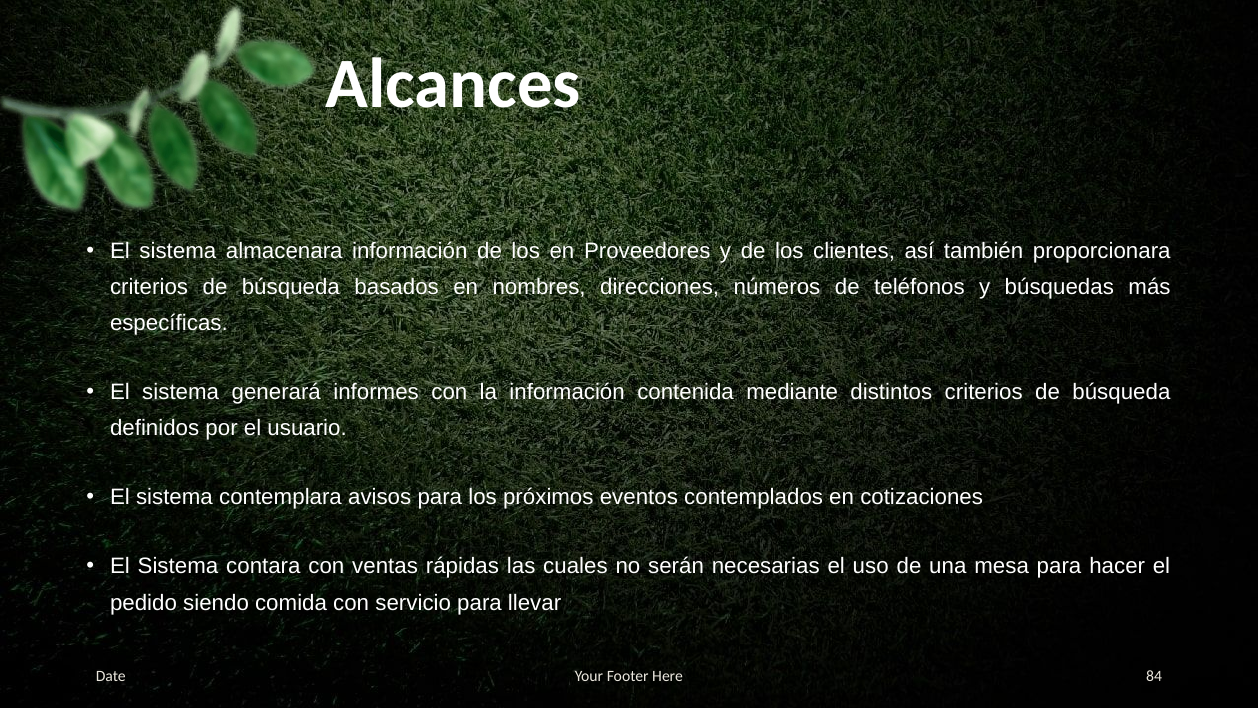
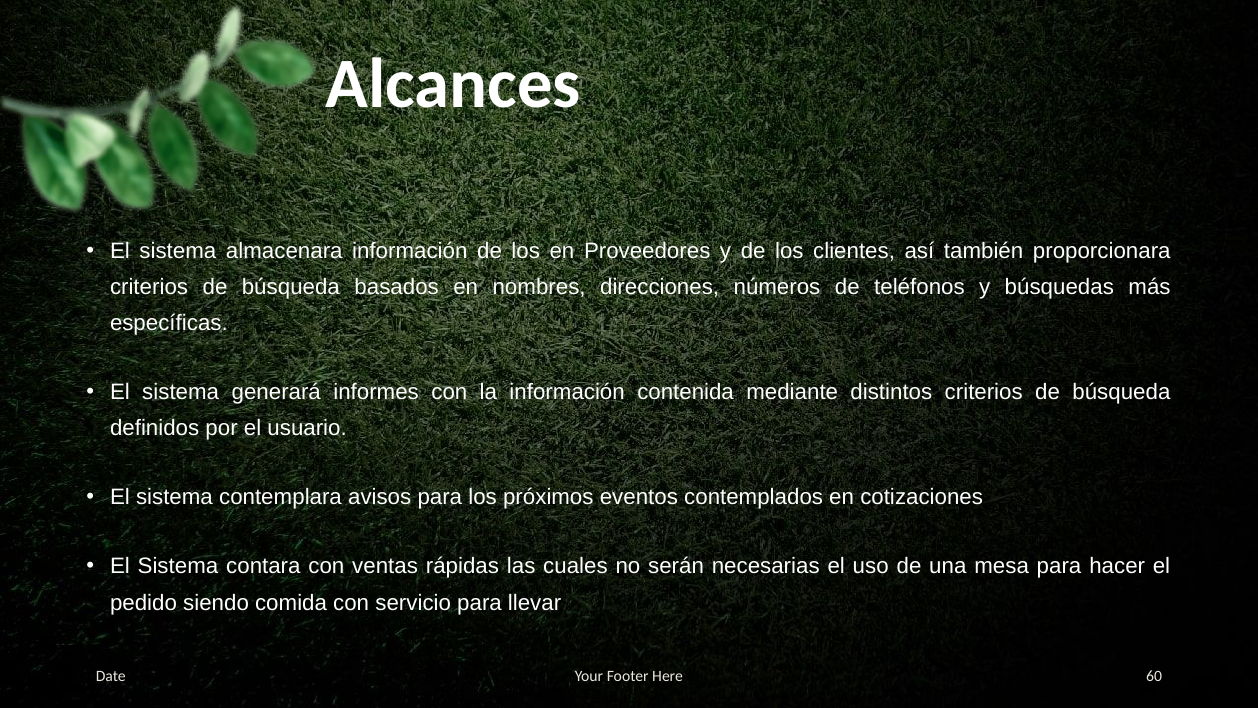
84: 84 -> 60 (1154, 676)
